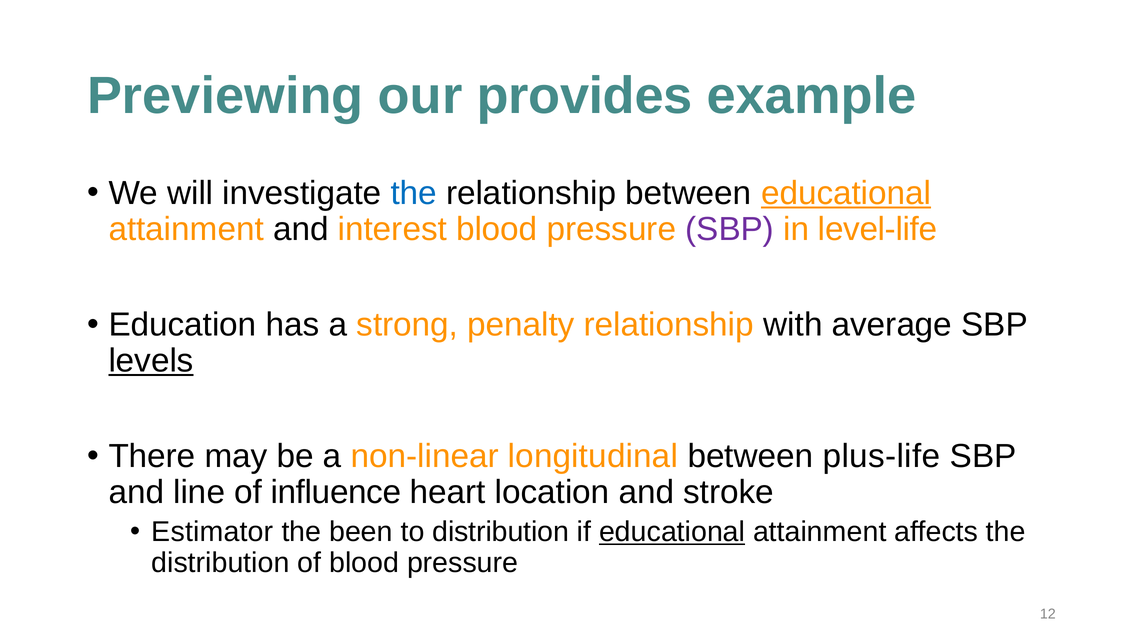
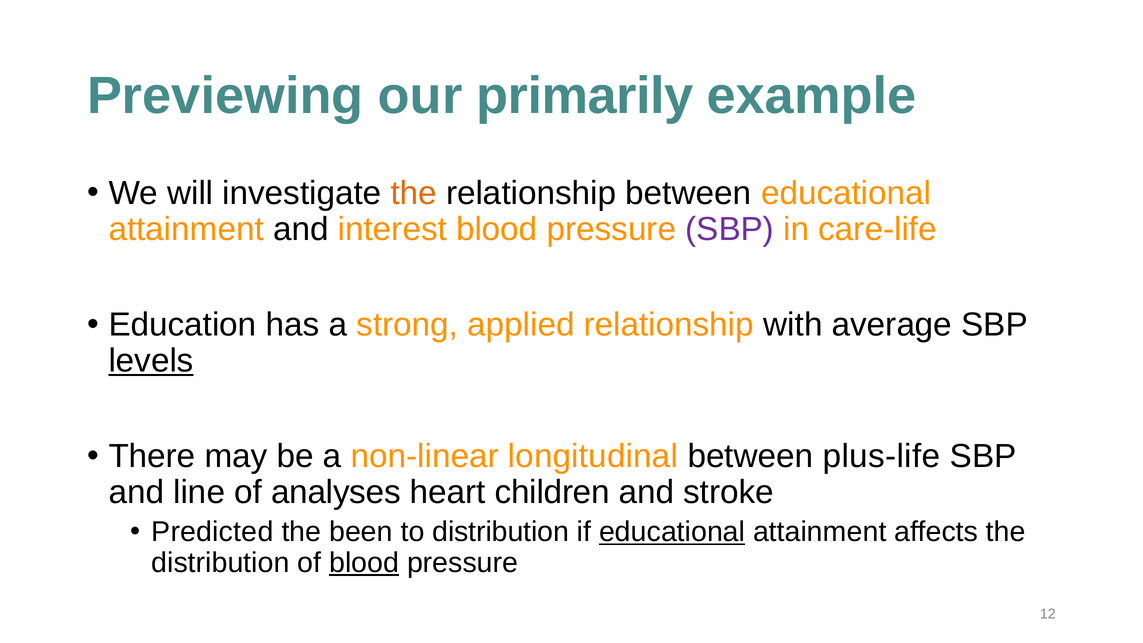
provides: provides -> primarily (585, 96)
the colour: blue -> orange (414, 193)
educational underline: present -> none (846, 193)
level-life: level-life -> care-life (877, 229)
penalty: penalty -> applied (521, 325)
influence: influence -> analyses (336, 492)
location: location -> children (552, 492)
Estimator: Estimator -> Predicted (212, 532)
blood underline: none -> present (364, 563)
